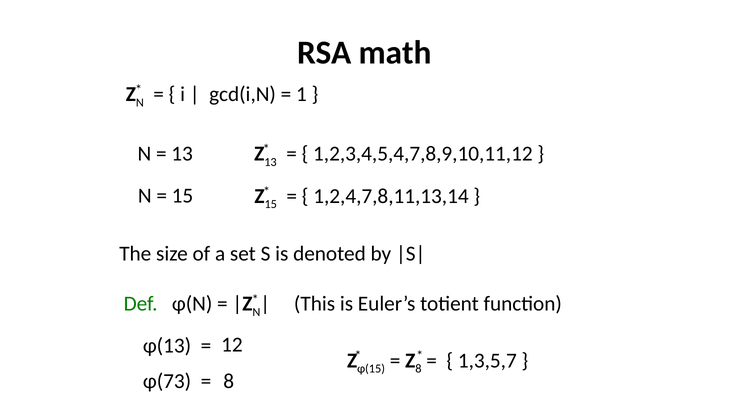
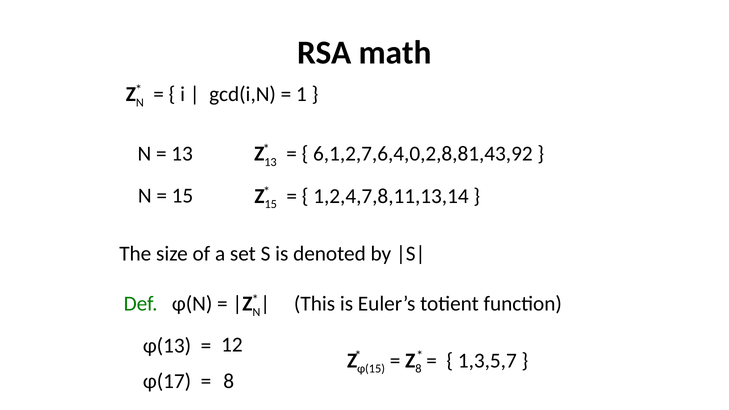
1,2,3,4,5,4,7,8,9,10,11,12: 1,2,3,4,5,4,7,8,9,10,11,12 -> 6,1,2,7,6,4,0,2,8,81,43,92 (423, 154)
φ(73: φ(73 -> φ(17 (167, 381)
